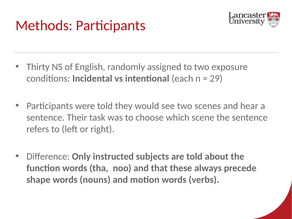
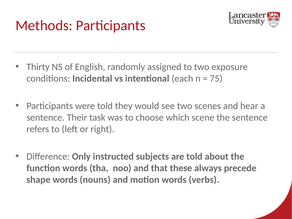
29: 29 -> 75 (216, 79)
